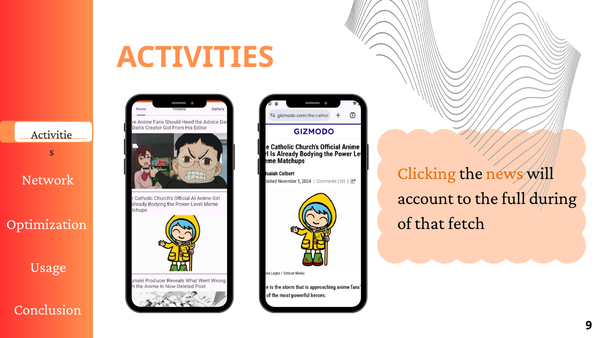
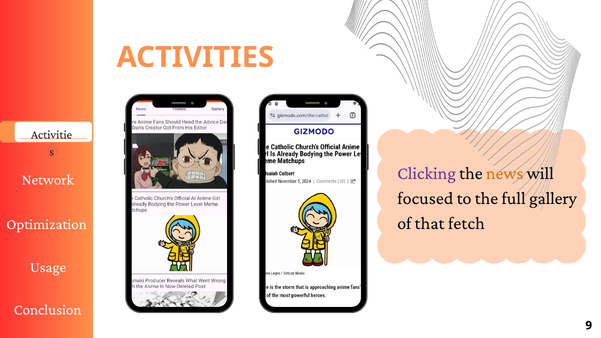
Clicking colour: orange -> purple (427, 173)
account: account -> focused (425, 198)
during: during -> gallery (553, 198)
